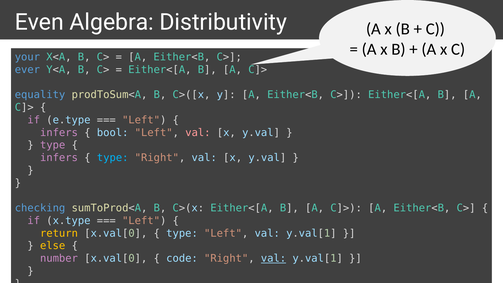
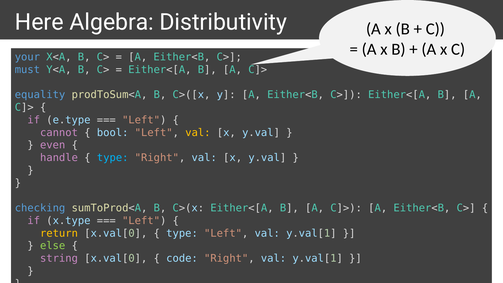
Even: Even -> Here (39, 22)
ever: ever -> must (27, 70)
infers: infers -> cannot (59, 133)
val colour: pink -> yellow (198, 133)
type: type -> even (53, 145)
infers: infers -> handle (59, 158)
else colour: yellow -> light green (53, 246)
number: number -> string (59, 258)
val underline: present -> none (274, 258)
